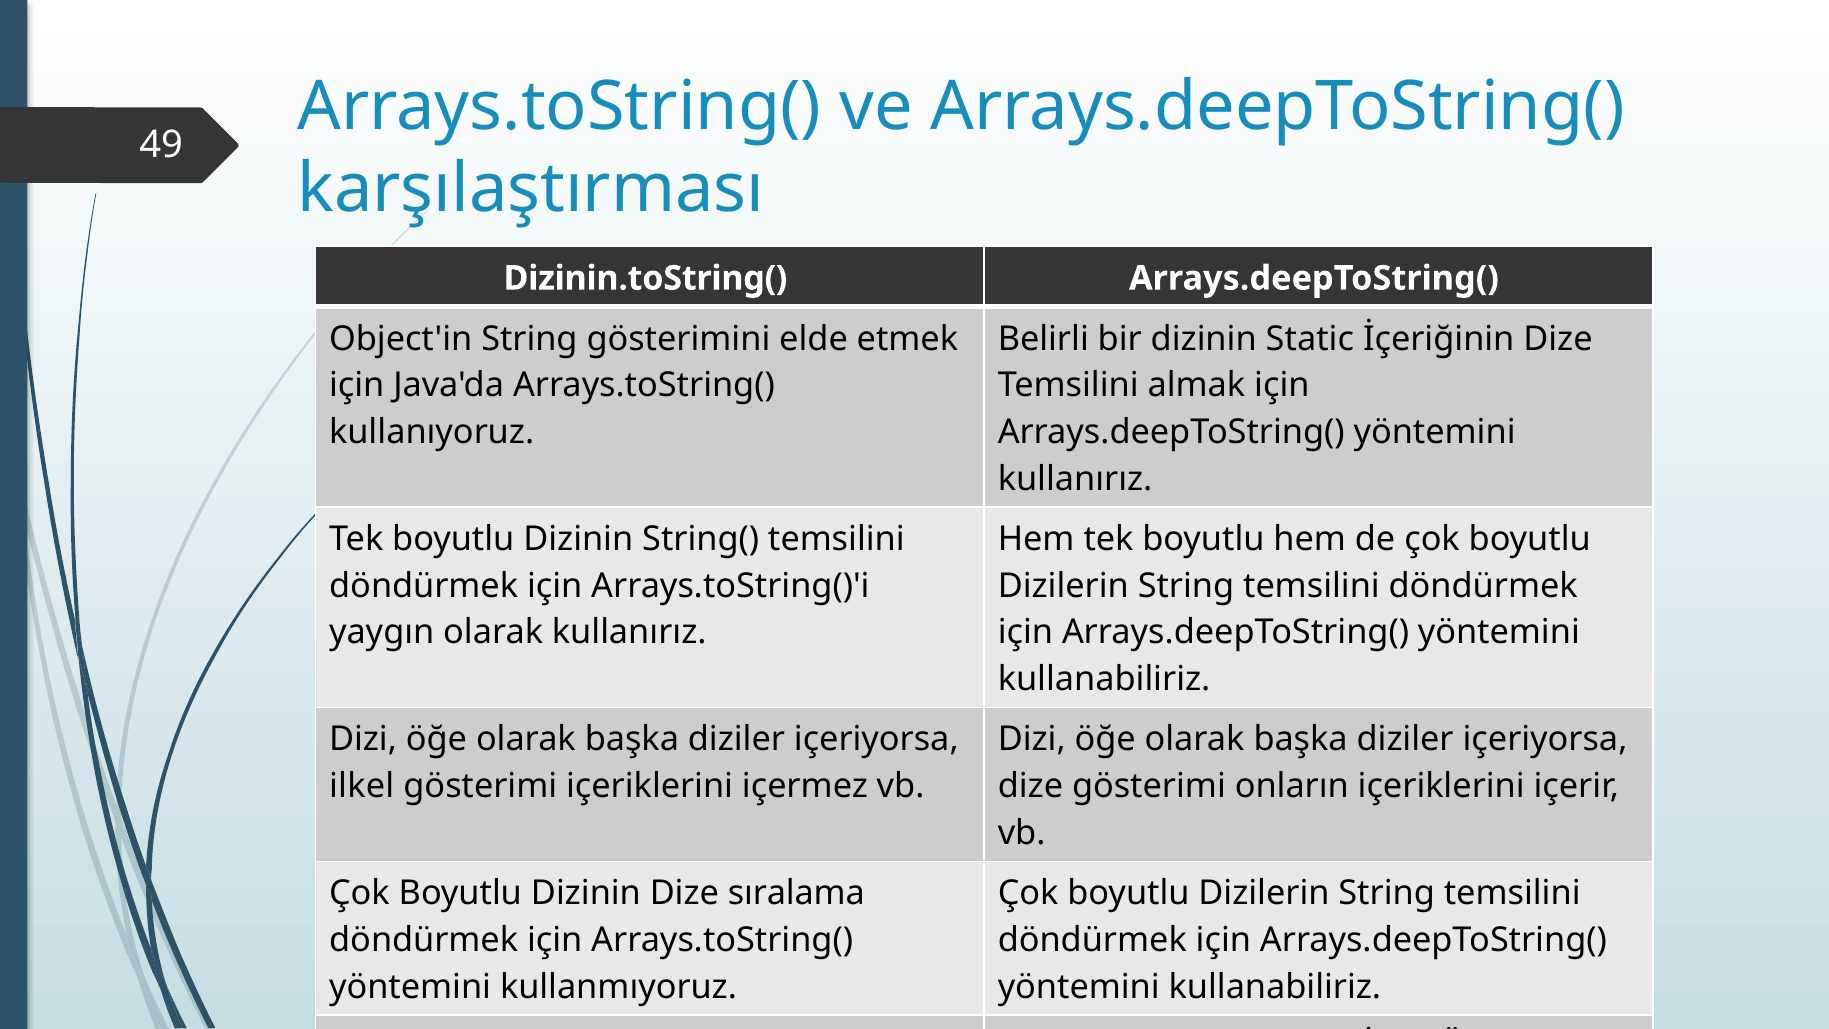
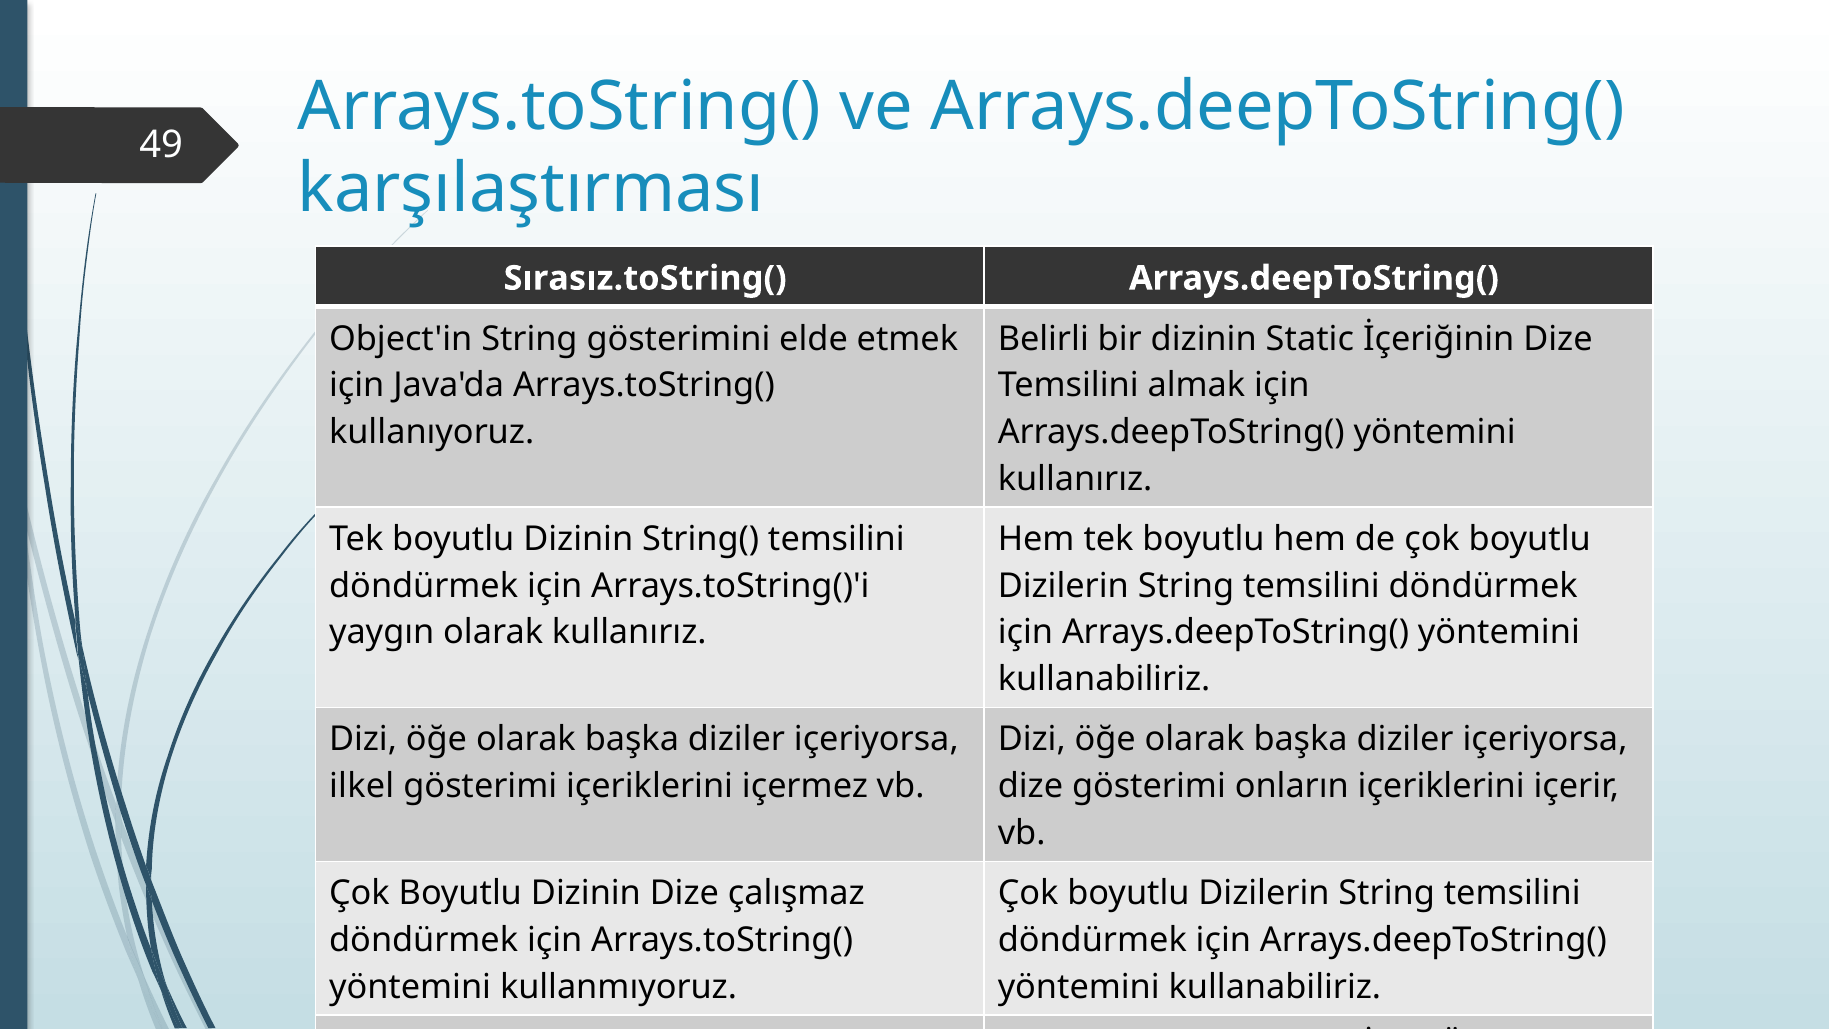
Dizinin.toString(: Dizinin.toString( -> Sırasız.toString( (645, 278)
Dize sıralama: sıralama -> çalışmaz (796, 893)
